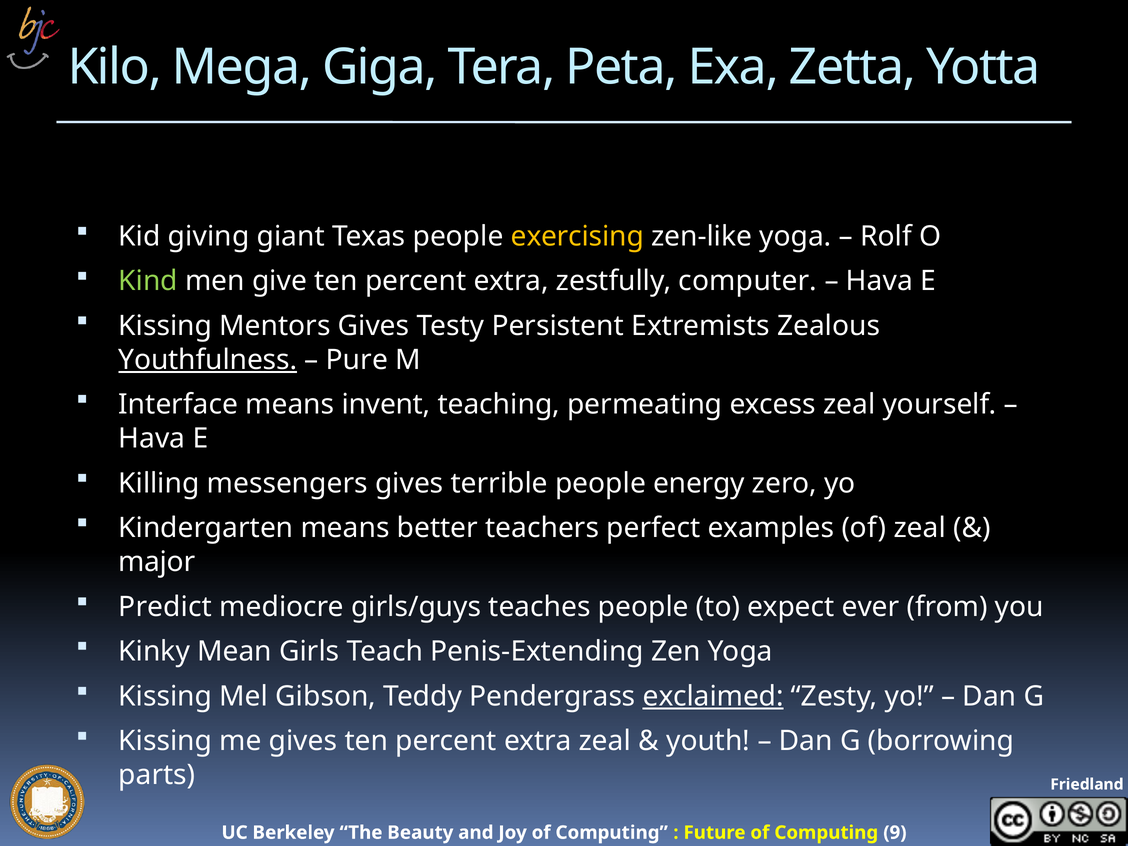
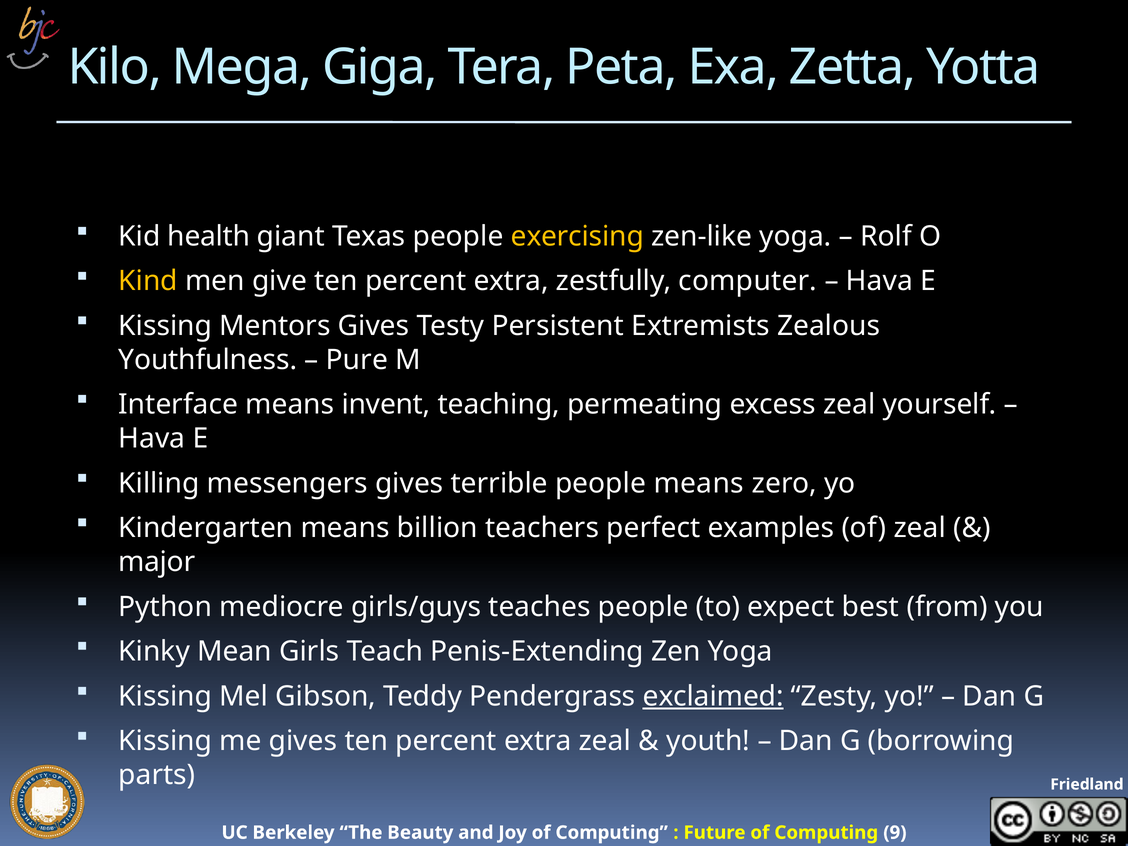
giving: giving -> health (209, 236)
Kind colour: light green -> yellow (148, 281)
Youthfulness underline: present -> none (208, 360)
people energy: energy -> means (699, 483)
better: better -> billion (437, 528)
Predict: Predict -> Python (165, 607)
ever: ever -> best (871, 607)
